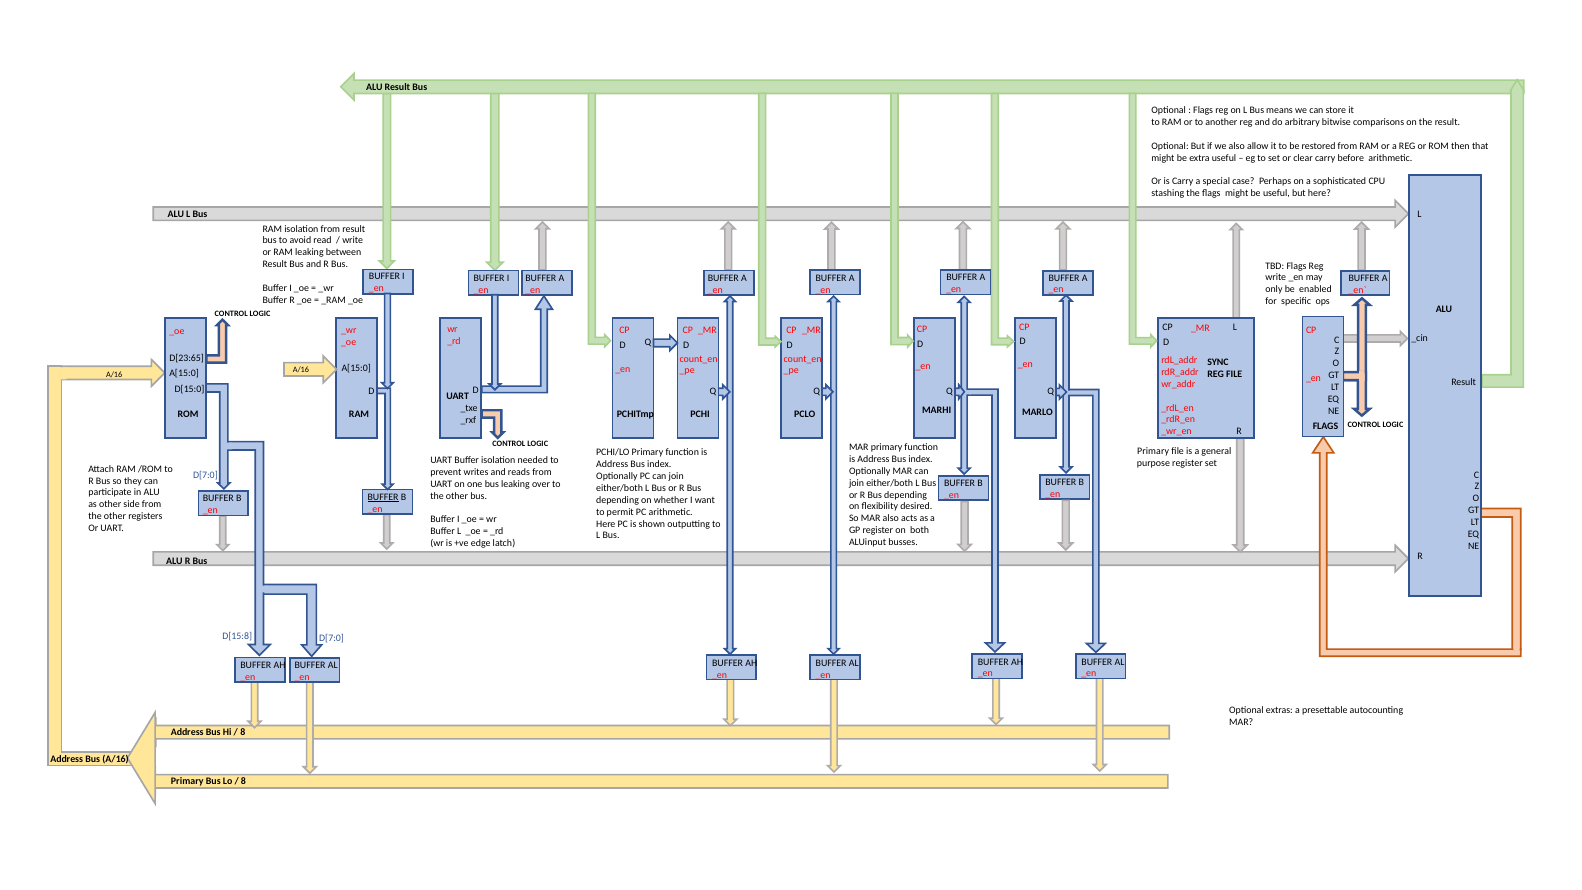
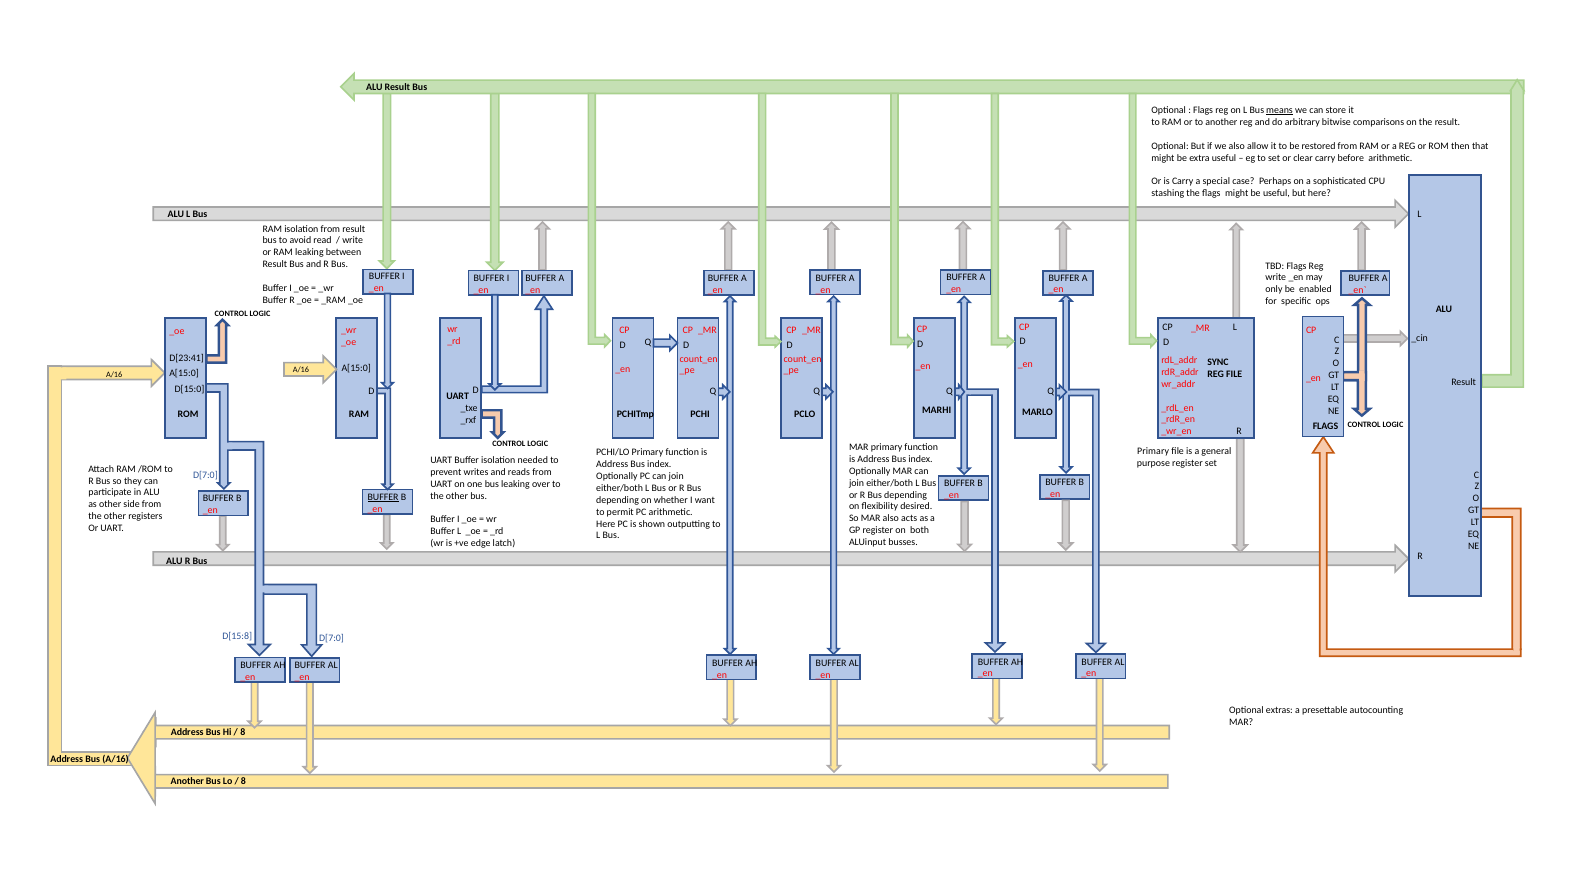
means underline: none -> present (1280, 110)
D[23:65: D[23:65 -> D[23:41 (187, 358)
Primary: Primary -> Another (187, 781)
